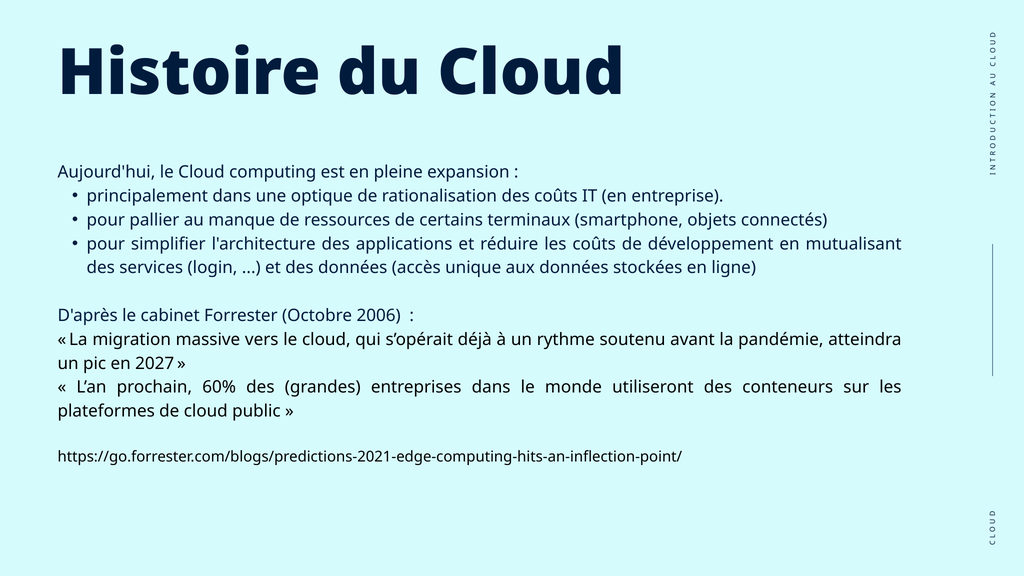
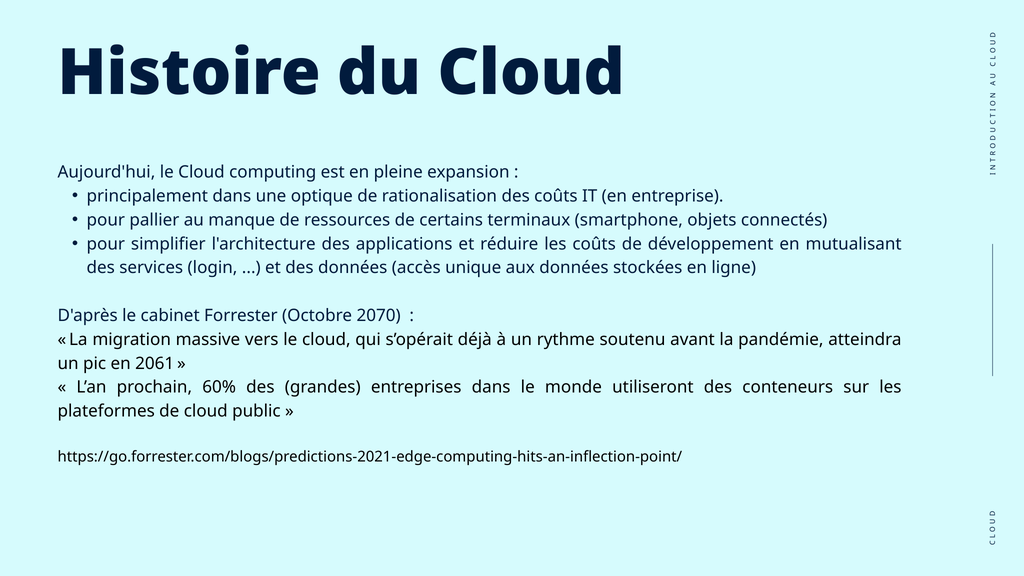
2006: 2006 -> 2070 (379, 316)
2027: 2027 -> 2061 (155, 363)
